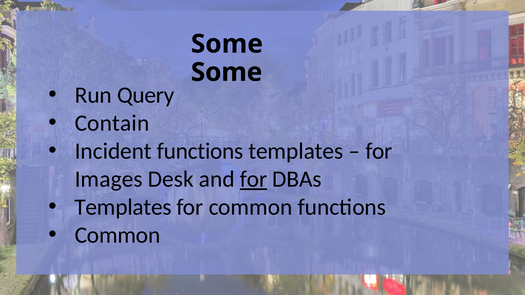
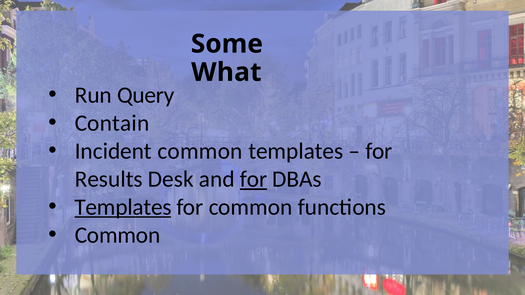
Some: Some -> What (226, 72)
Incident functions: functions -> common (200, 151)
Images: Images -> Results (109, 179)
Templates underline: none -> present (123, 207)
